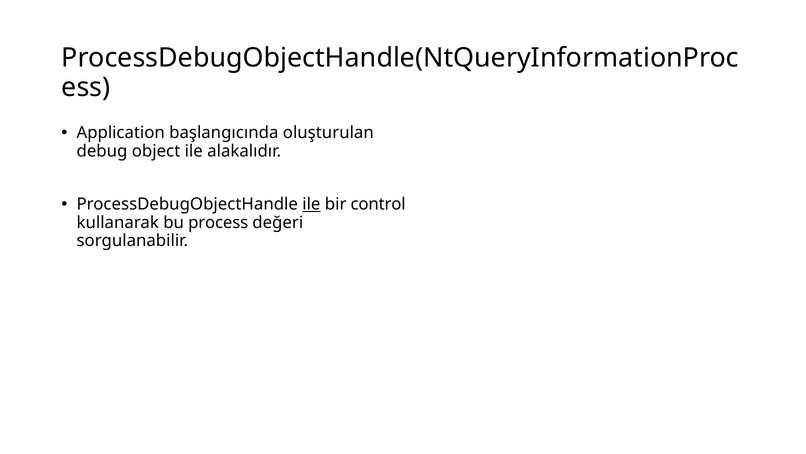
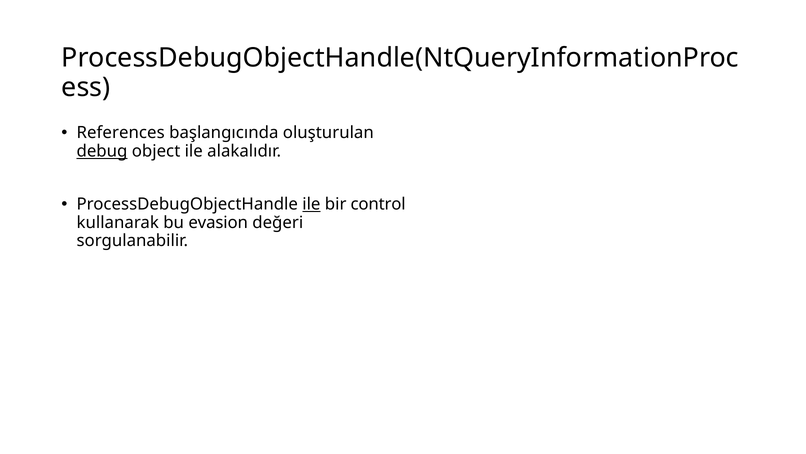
Application: Application -> References (121, 133)
debug underline: none -> present (102, 151)
process: process -> evasion (218, 222)
